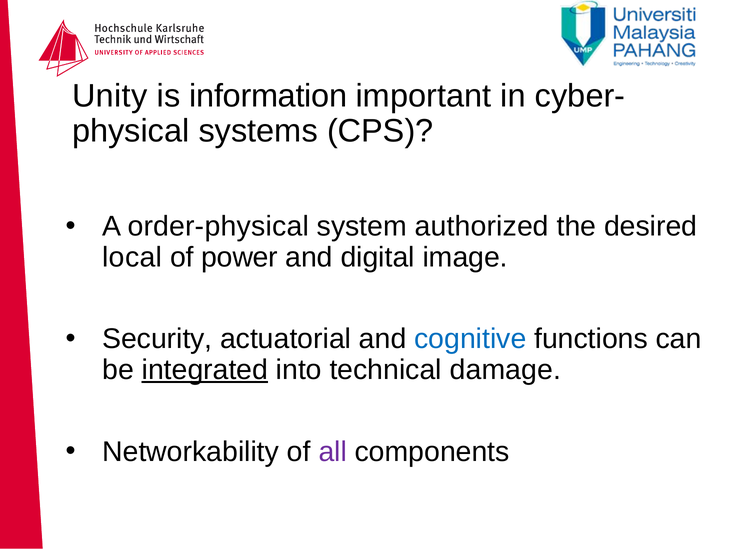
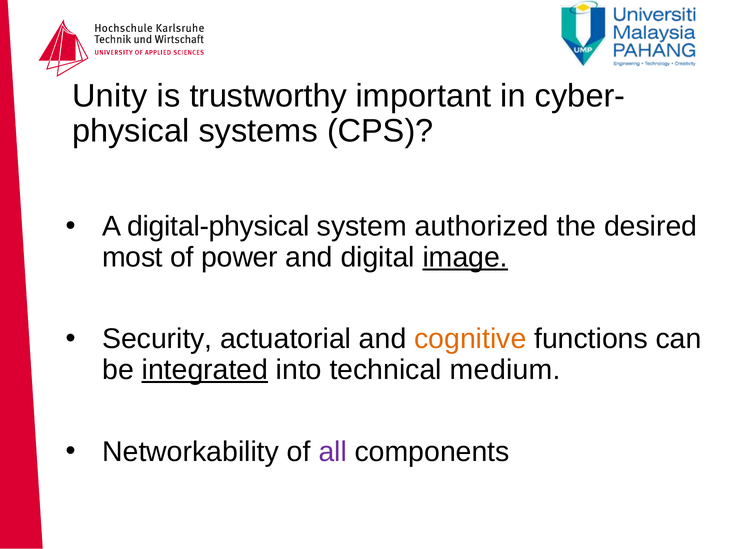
information: information -> trustworthy (268, 96)
order-physical: order-physical -> digital-physical (218, 226)
local: local -> most (132, 257)
image underline: none -> present (465, 257)
cognitive colour: blue -> orange (470, 339)
damage: damage -> medium (505, 370)
